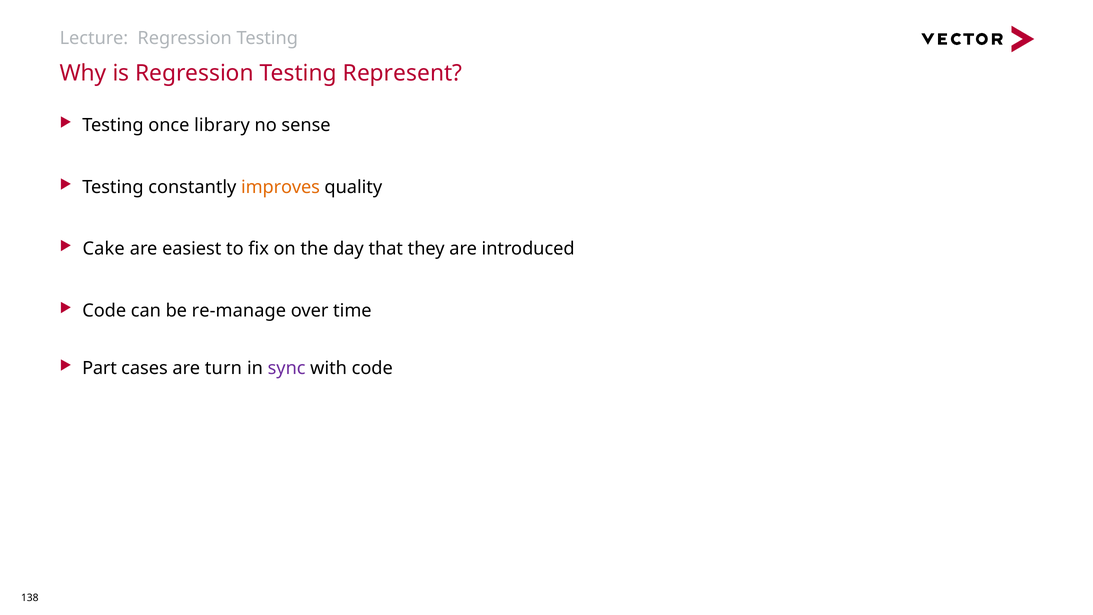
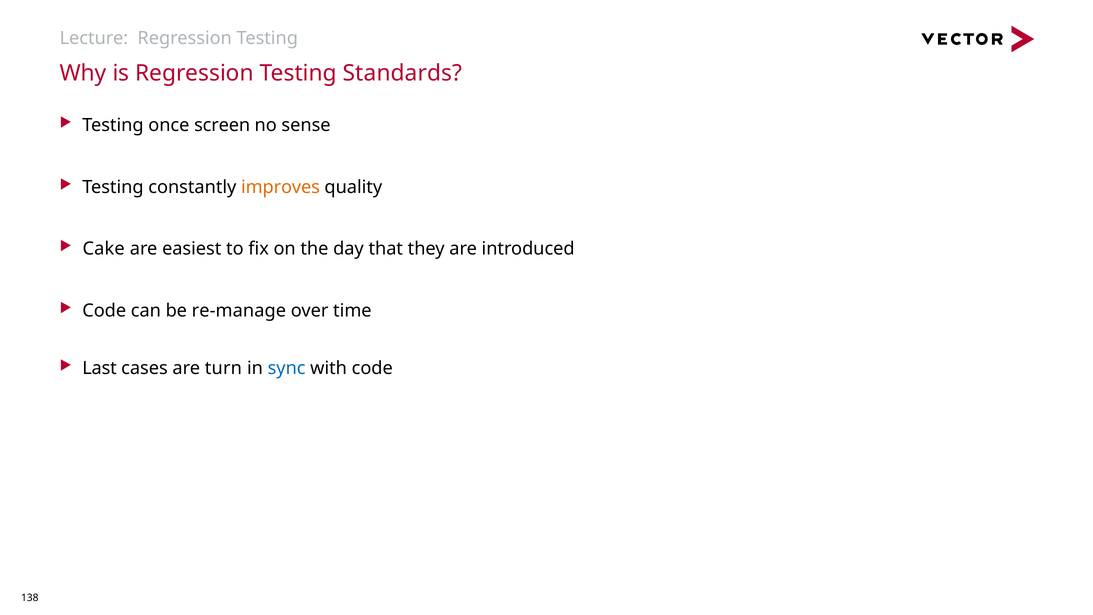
Represent: Represent -> Standards (403, 73)
library: library -> screen (222, 125)
Part: Part -> Last (100, 368)
sync colour: purple -> blue (287, 368)
